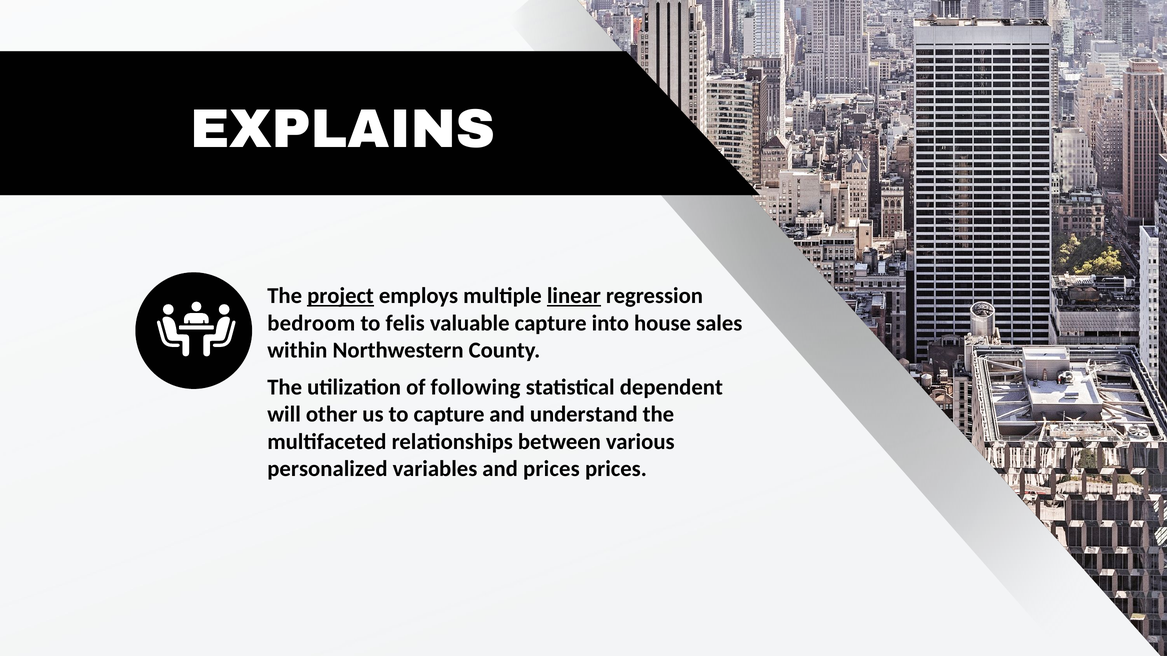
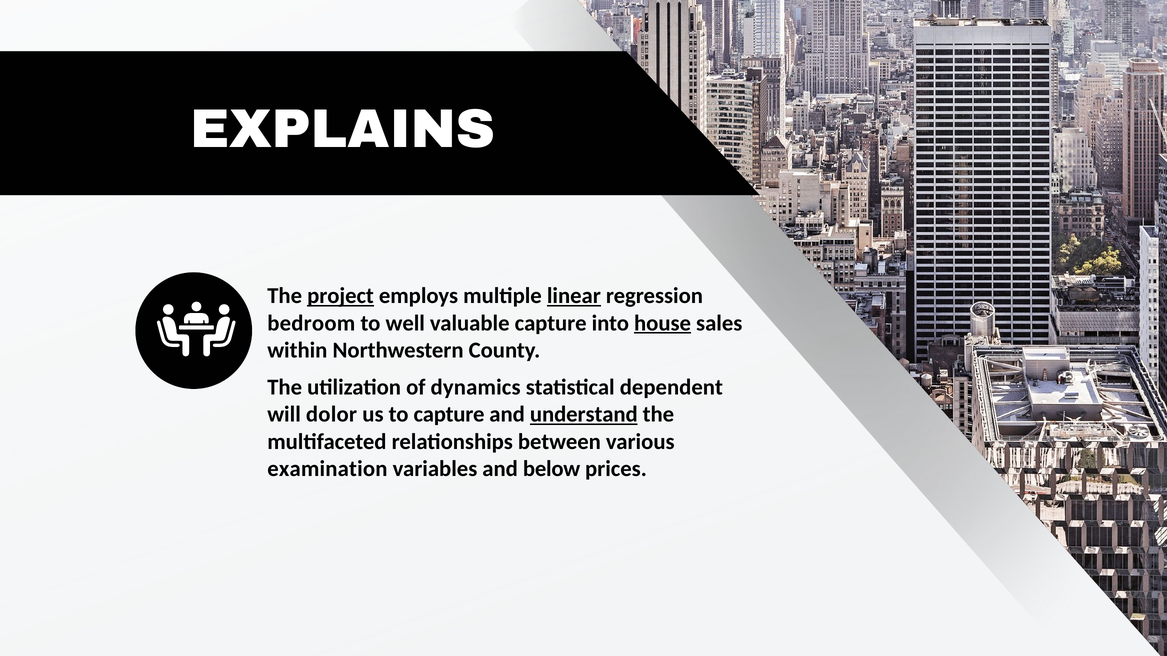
felis: felis -> well (405, 323)
house underline: none -> present (663, 323)
following: following -> dynamics (476, 387)
other: other -> dolor (331, 415)
understand underline: none -> present (584, 415)
personalized: personalized -> examination (327, 469)
and prices: prices -> below (552, 469)
